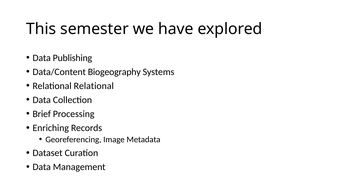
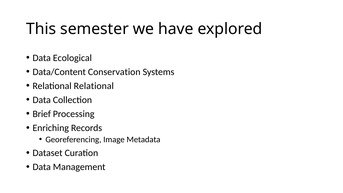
Publishing: Publishing -> Ecological (72, 58)
Biogeography: Biogeography -> Conservation (114, 72)
